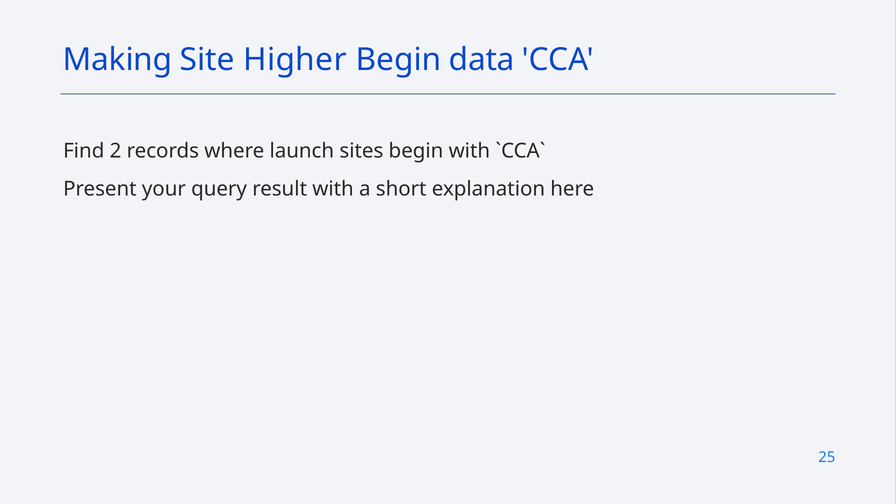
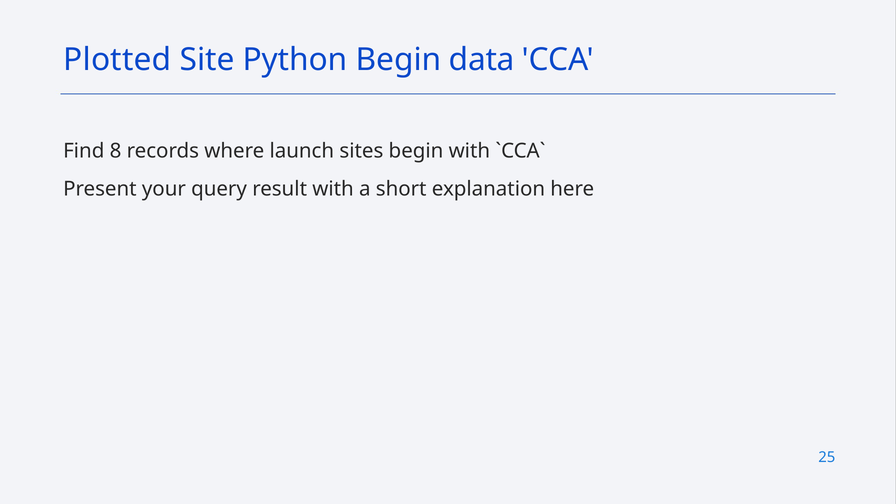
Making: Making -> Plotted (117, 60)
Higher: Higher -> Python (295, 60)
2: 2 -> 8 (116, 151)
